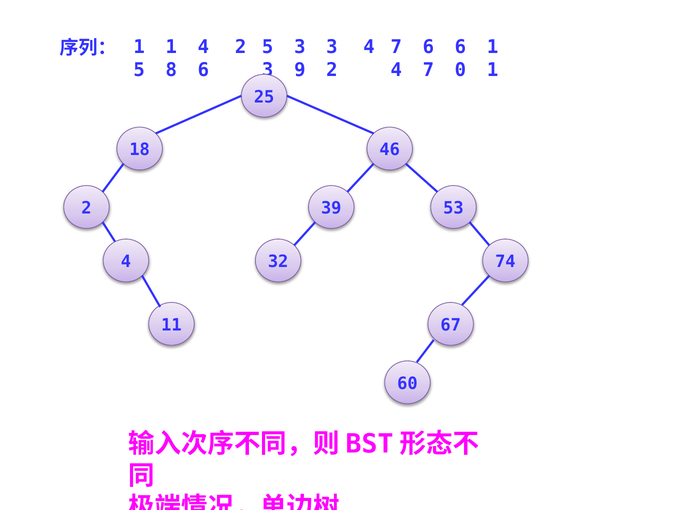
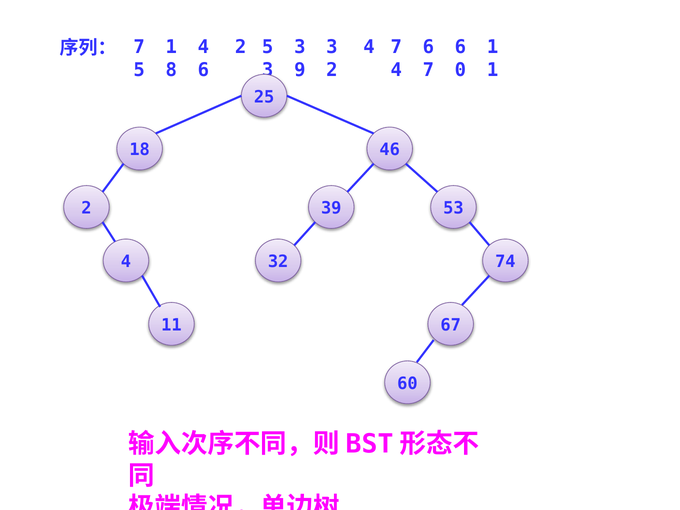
1: 1 -> 7 (139, 47)
